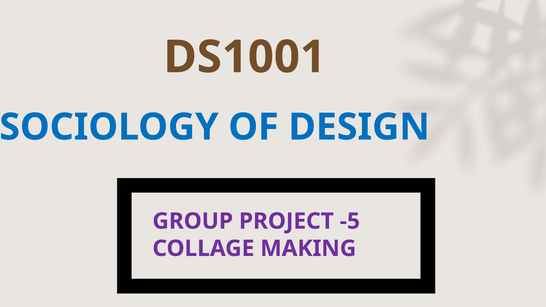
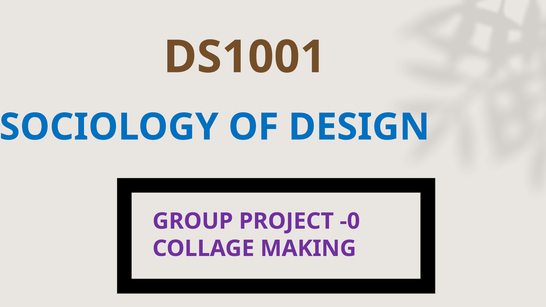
-5: -5 -> -0 (350, 221)
